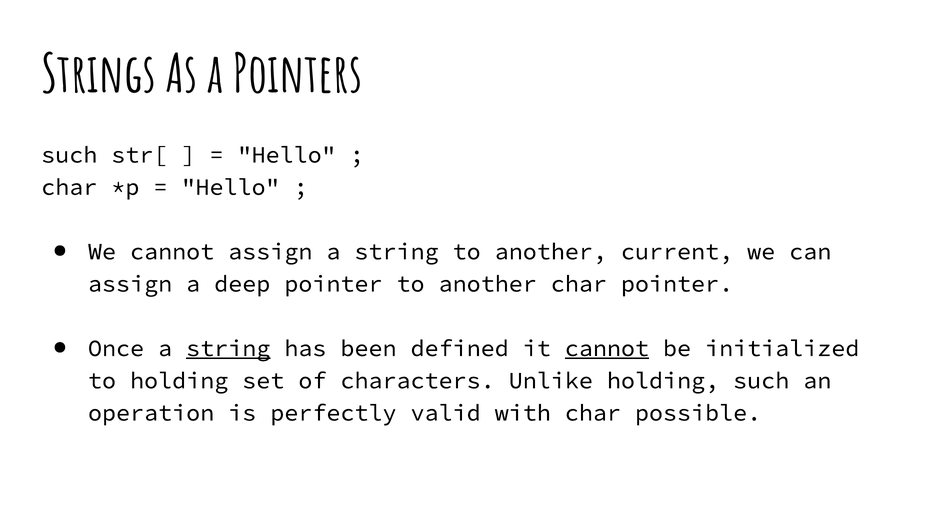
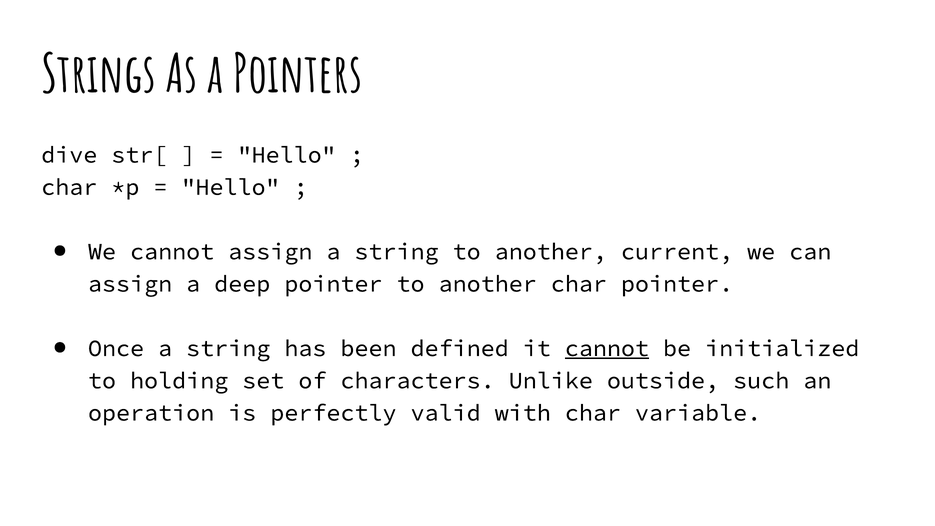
such: such -> dive (69, 155)
string underline: present -> none (228, 348)
Unlike holding: holding -> outside (663, 381)
possible: possible -> variable (698, 413)
